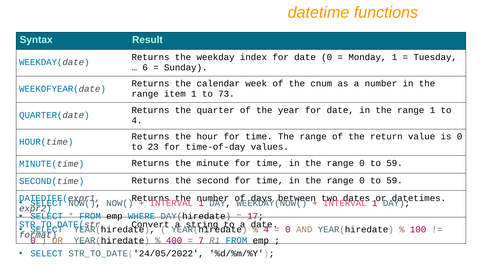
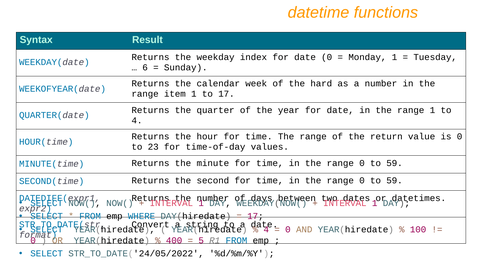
cnum: cnum -> hard (321, 84)
to 73: 73 -> 17 (226, 94)
7: 7 -> 5 (201, 241)
